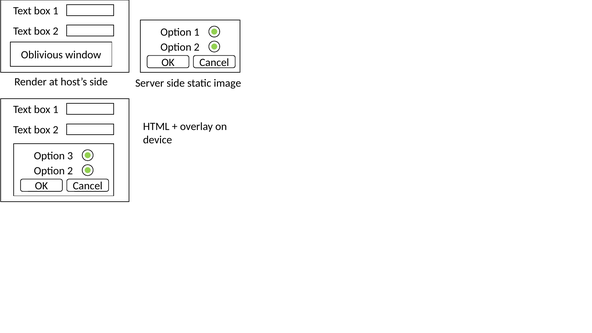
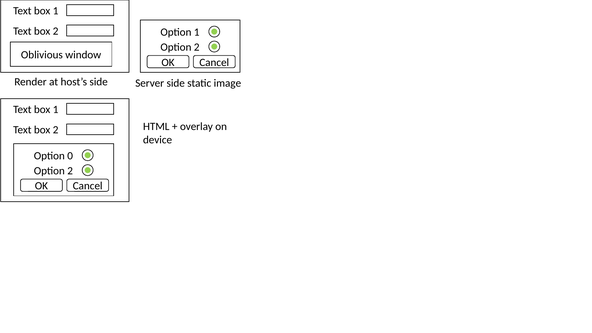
3: 3 -> 0 (70, 156)
